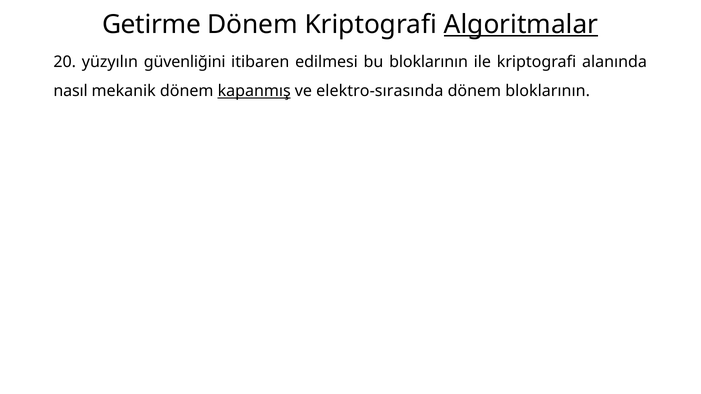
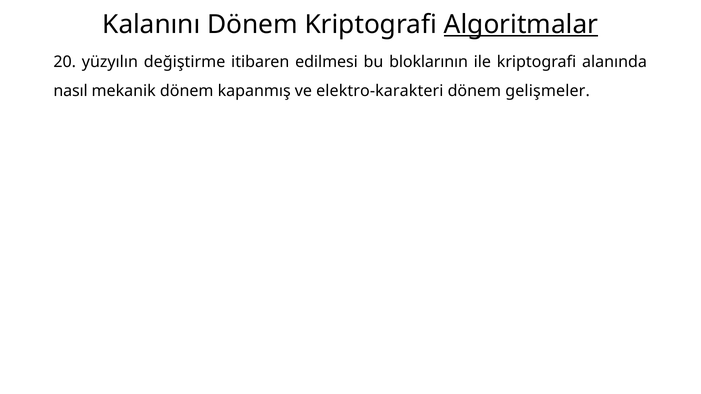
Getirme: Getirme -> Kalanını (151, 25)
güvenliğini: güvenliğini -> değiştirme (185, 62)
kapanmış underline: present -> none (254, 91)
elektro-sırasında: elektro-sırasında -> elektro-karakteri (380, 91)
dönem bloklarının: bloklarının -> gelişmeler (548, 91)
